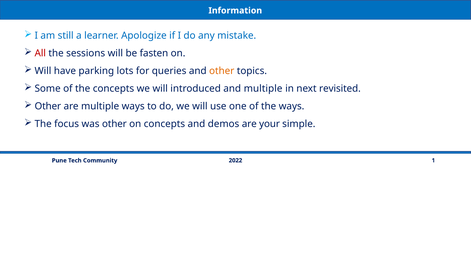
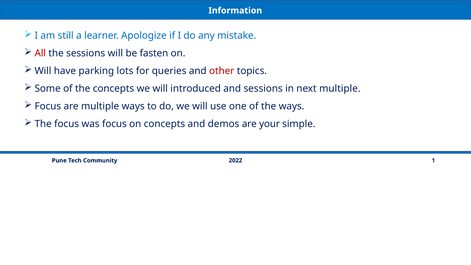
other colour: orange -> red (222, 71)
and multiple: multiple -> sessions (263, 89)
next revisited: revisited -> multiple (340, 89)
Other: Other -> Focus (48, 106)
was other: other -> focus (114, 124)
